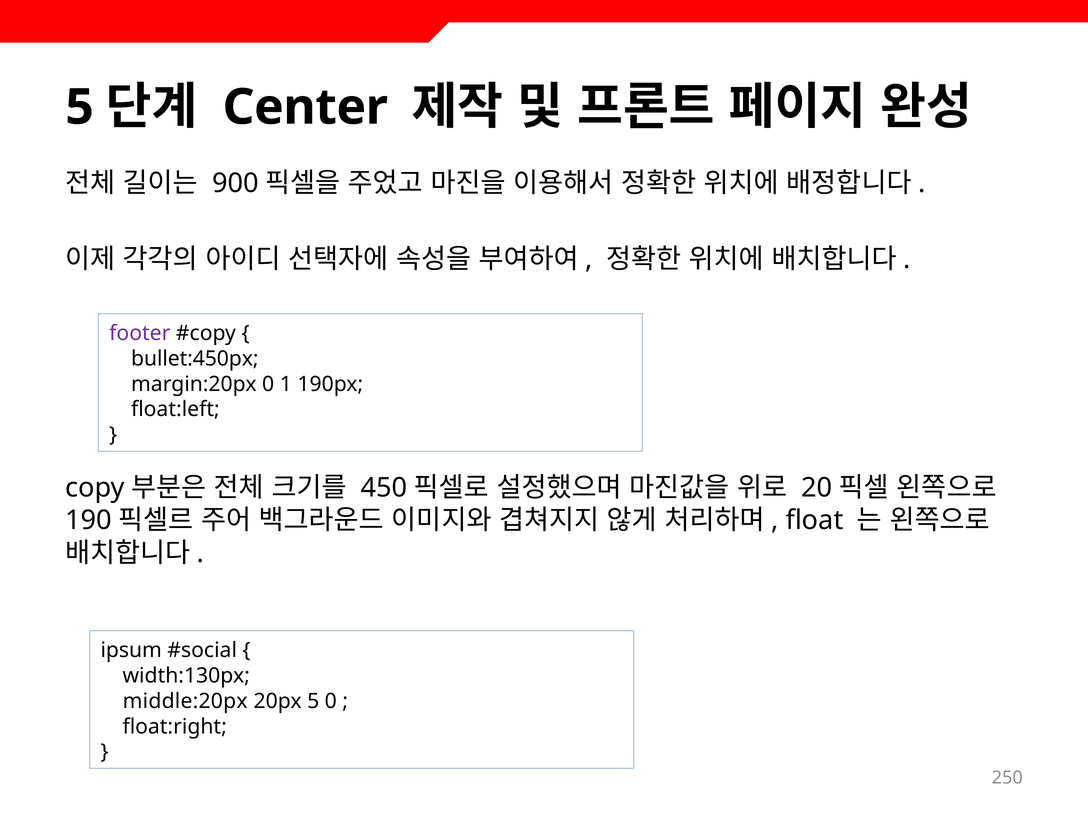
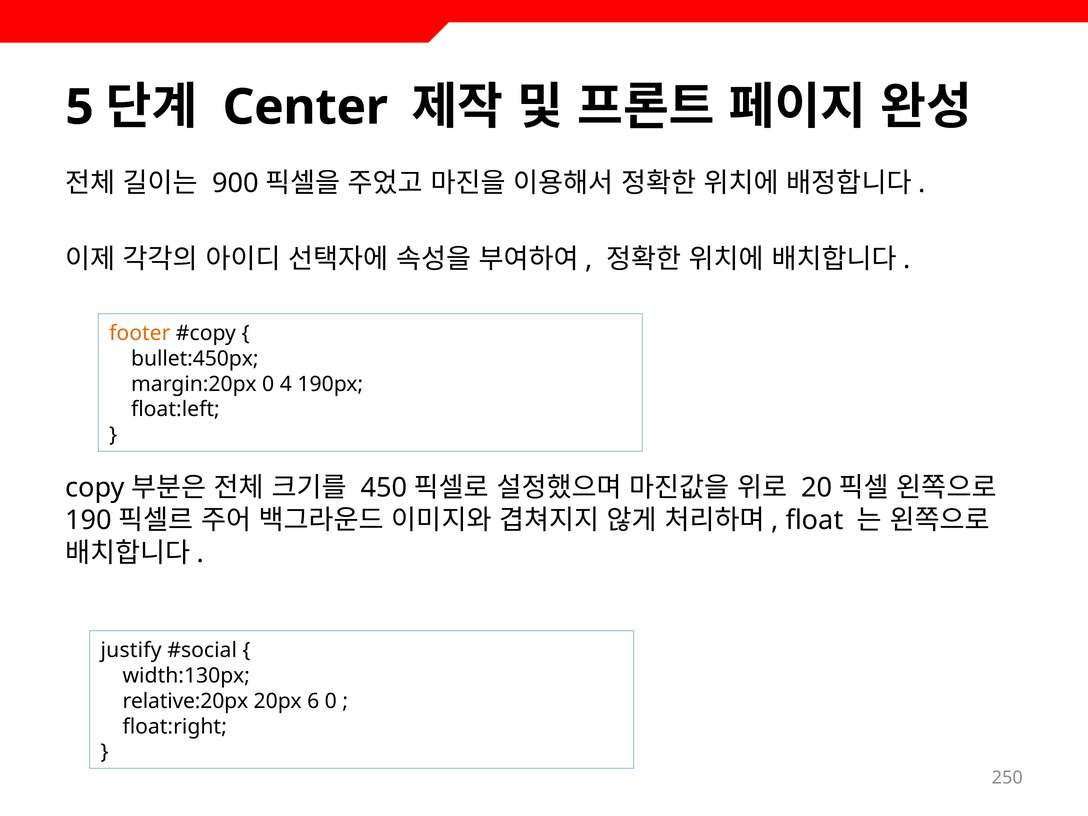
footer colour: purple -> orange (140, 333)
1: 1 -> 4 (286, 384)
ipsum: ipsum -> justify (131, 650)
middle:20px: middle:20px -> relative:20px (185, 701)
20px 5: 5 -> 6 (313, 701)
